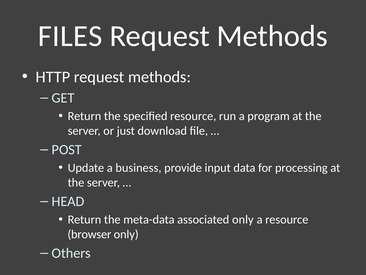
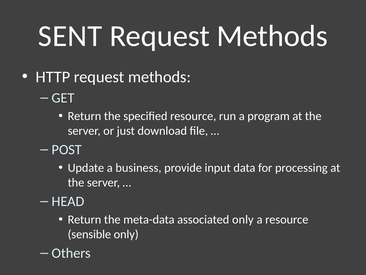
FILES: FILES -> SENT (70, 36)
browser: browser -> sensible (89, 234)
